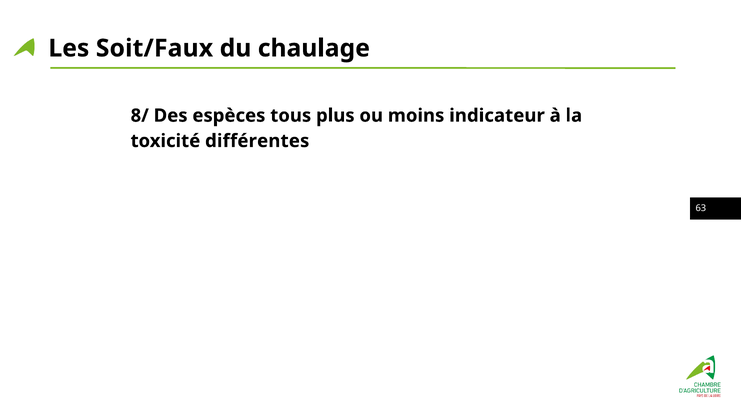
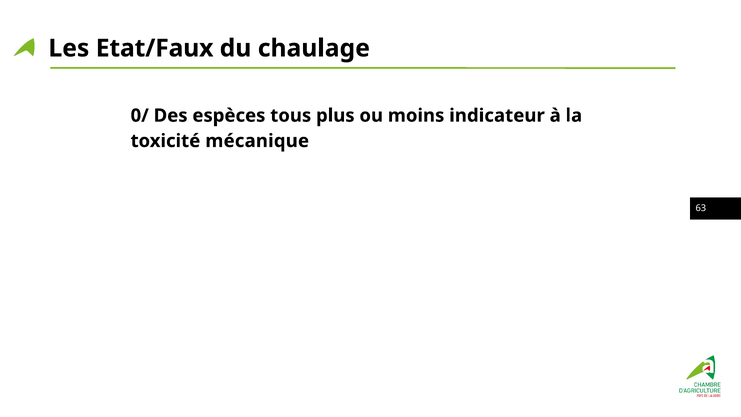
Soit/Faux: Soit/Faux -> Etat/Faux (155, 48)
8/: 8/ -> 0/ (140, 116)
différentes: différentes -> mécanique (257, 141)
